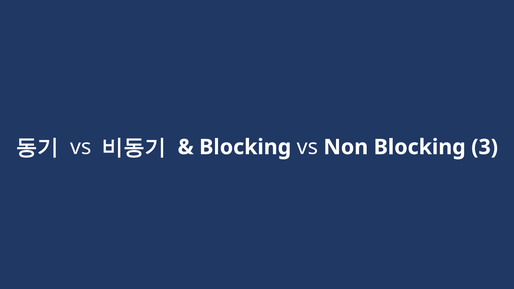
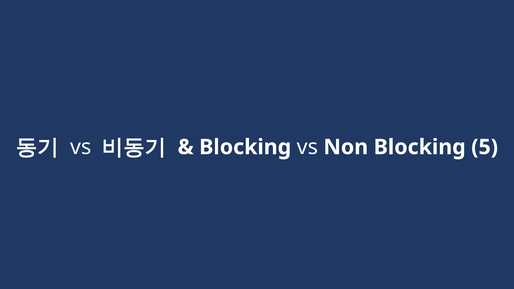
3: 3 -> 5 (485, 147)
